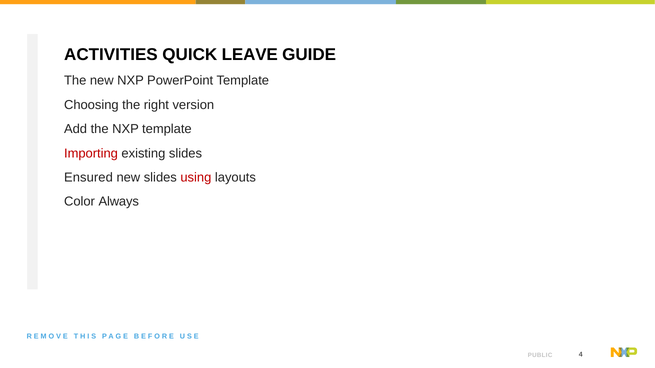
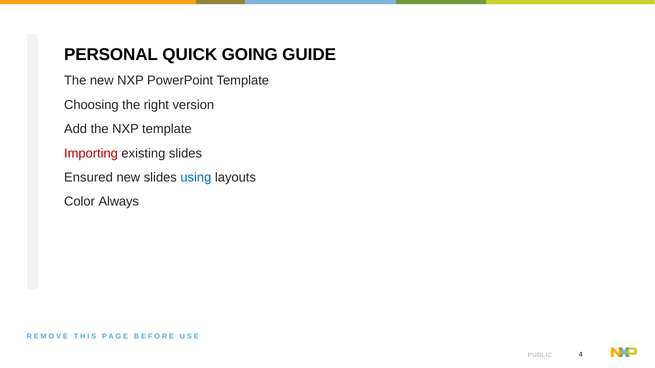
ACTIVITIES: ACTIVITIES -> PERSONAL (111, 54)
LEAVE: LEAVE -> GOING (250, 54)
using colour: red -> blue (196, 178)
